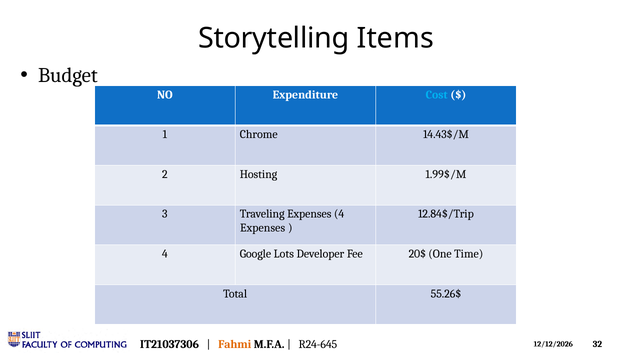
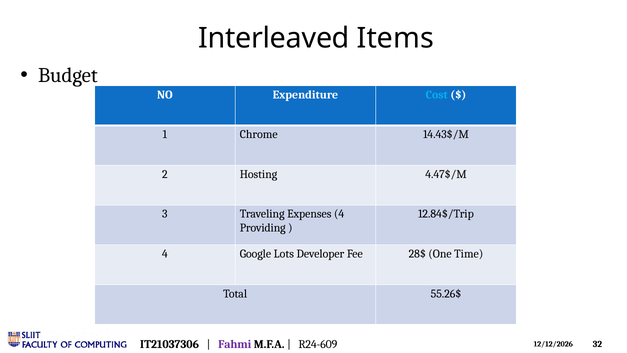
Storytelling: Storytelling -> Interleaved (274, 38)
1.99$/M: 1.99$/M -> 4.47$/M (446, 174)
Expenses: Expenses -> Providing (263, 227)
20$: 20$ -> 28$ (417, 254)
Fahmi colour: orange -> purple (235, 344)
R24-645: R24-645 -> R24-609 (318, 344)
